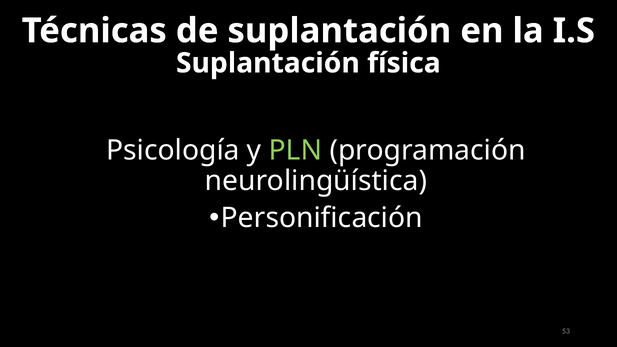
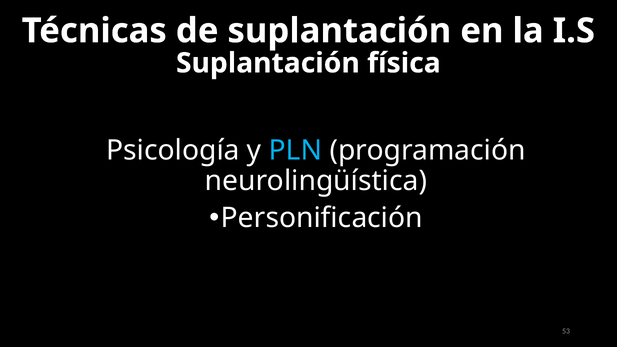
PLN colour: light green -> light blue (295, 150)
